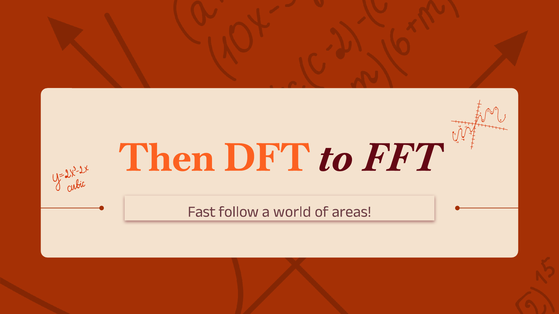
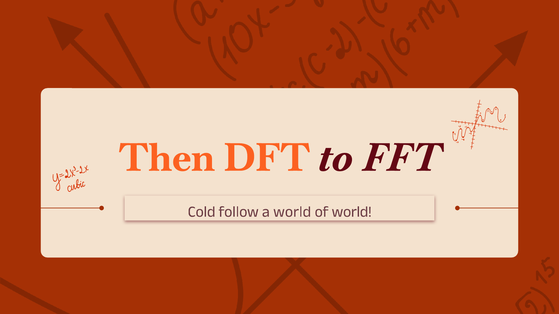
Fast: Fast -> Cold (202, 212)
of areas: areas -> world (352, 212)
